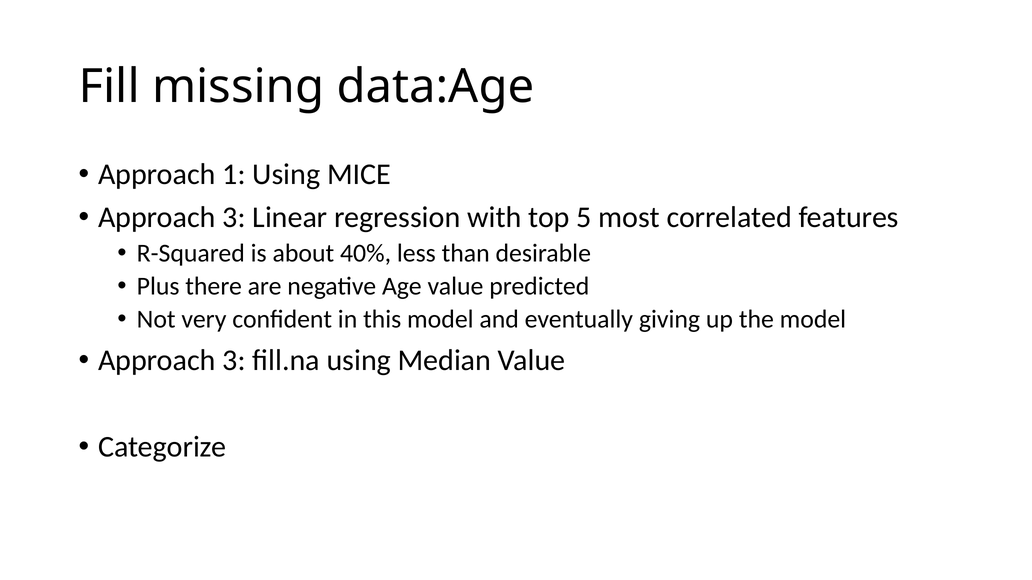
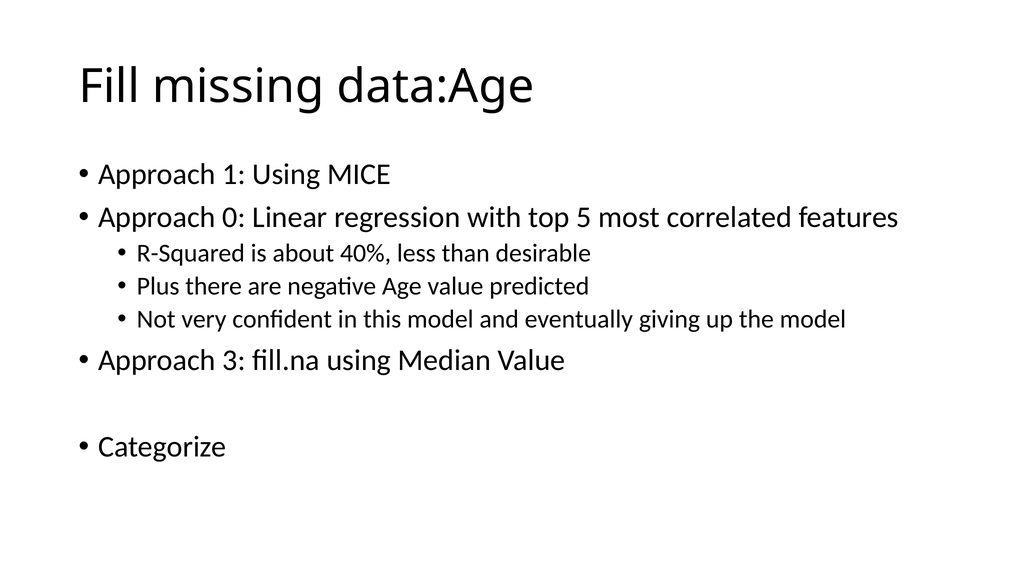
3: 3 -> 0 (234, 218)
